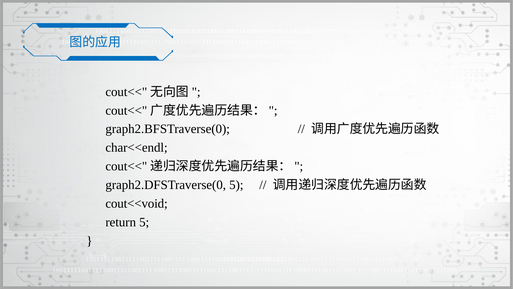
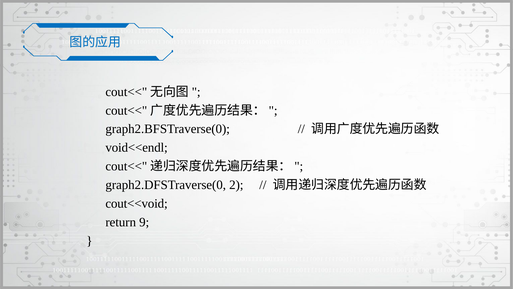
char<<endl: char<<endl -> void<<endl (137, 147)
graph2.DFSTraverse(0 5: 5 -> 2 (236, 185)
return 5: 5 -> 9 (144, 222)
